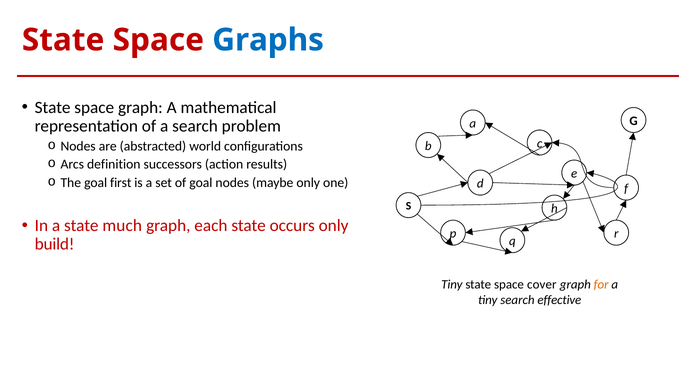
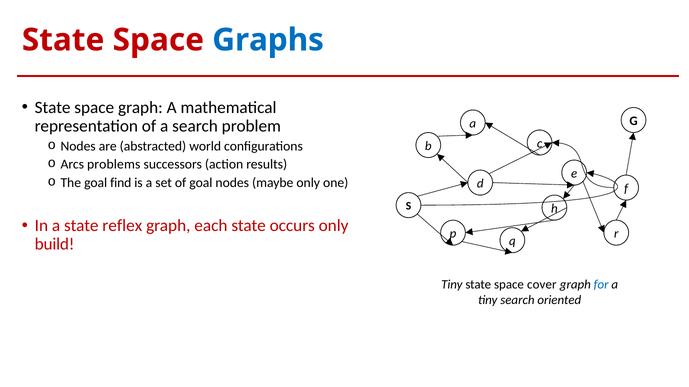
definition: definition -> problems (114, 165)
first: first -> find (121, 183)
much: much -> reflex (122, 226)
for colour: orange -> blue (601, 285)
effective: effective -> oriented (559, 301)
